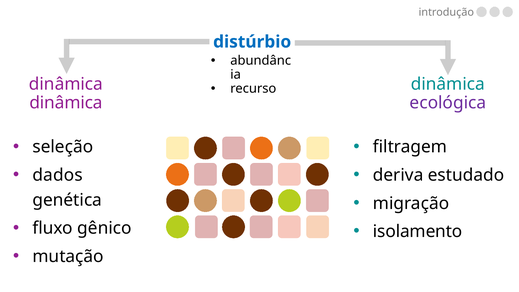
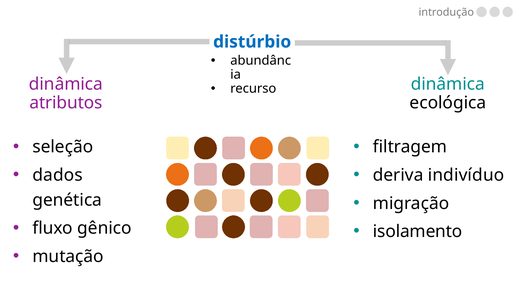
dinâmica: dinâmica -> atributos (66, 103)
ecológica colour: purple -> black (448, 103)
estudado: estudado -> indivíduo (466, 175)
